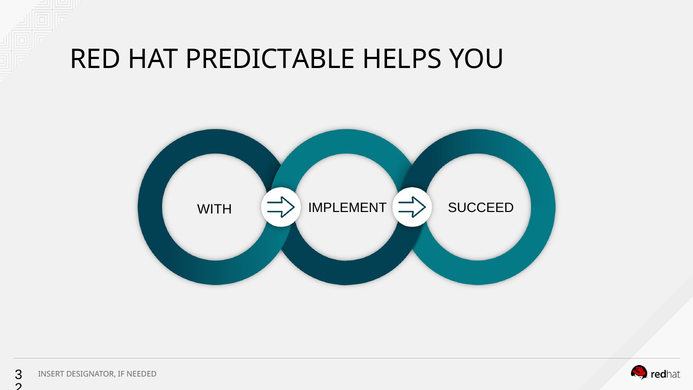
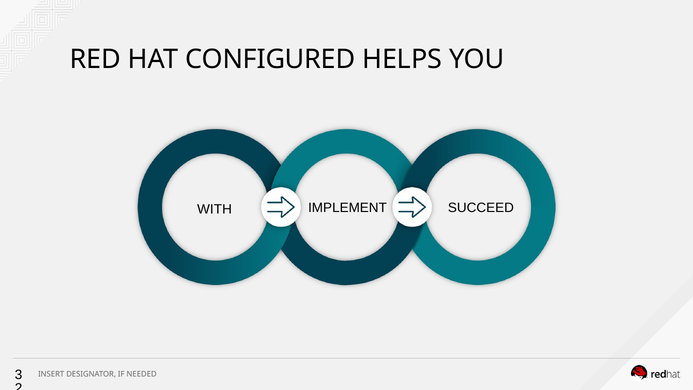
PREDICTABLE: PREDICTABLE -> CONFIGURED (270, 59)
